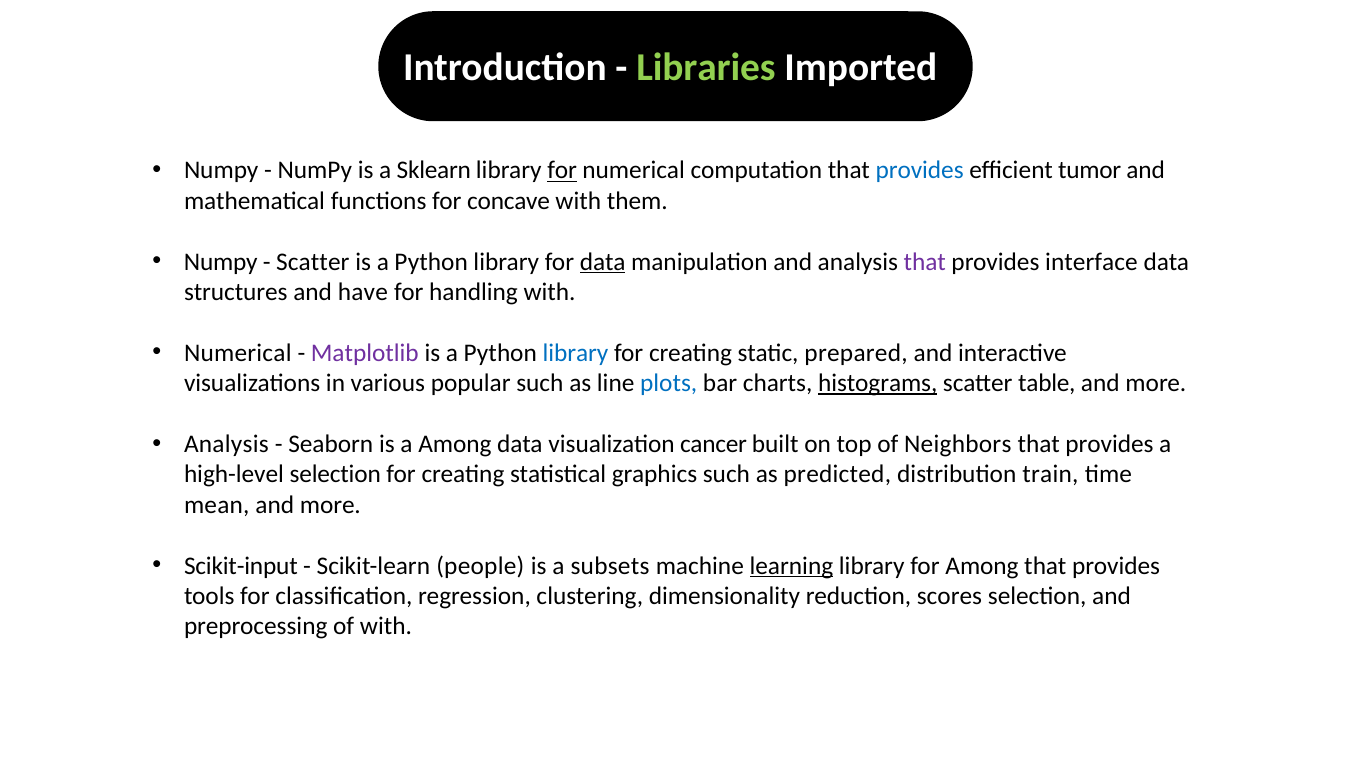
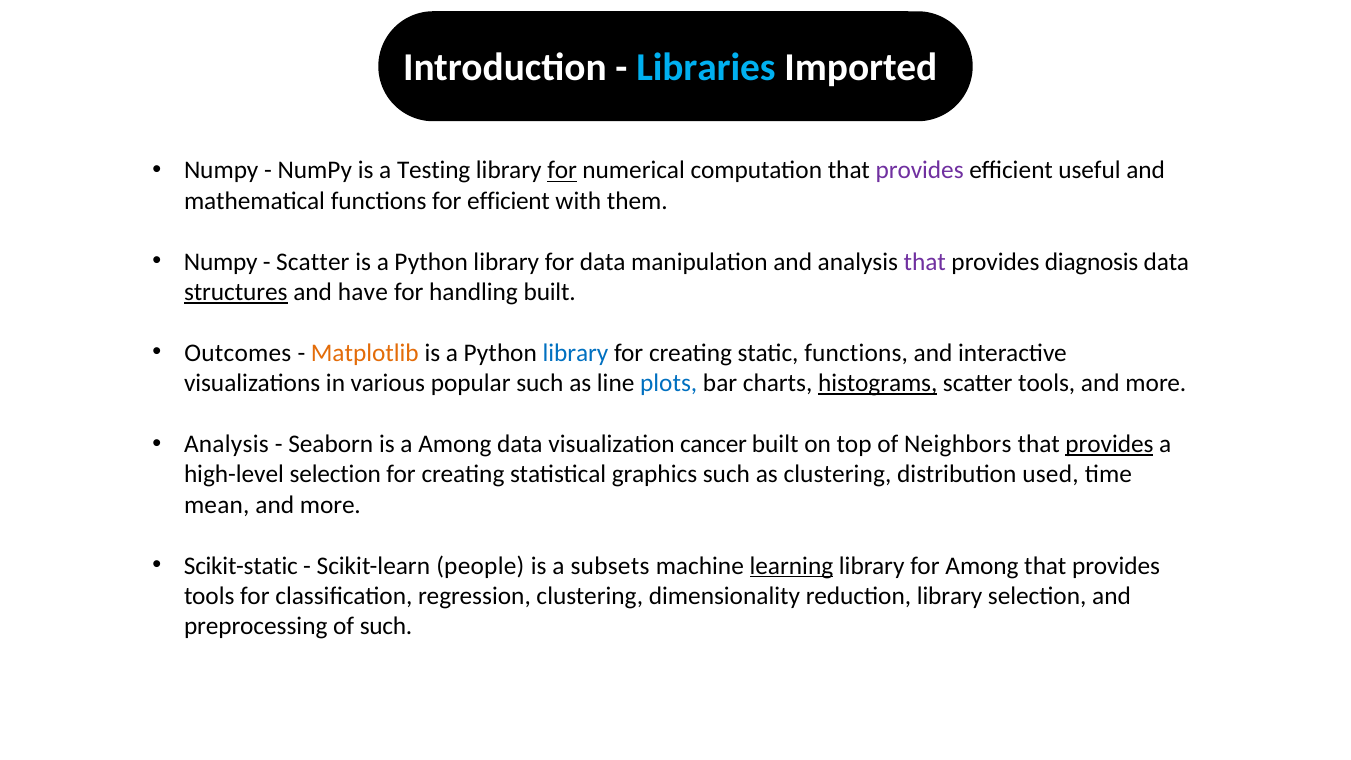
Libraries colour: light green -> light blue (706, 67)
Sklearn: Sklearn -> Testing (434, 171)
provides colour: blue -> purple (920, 171)
tumor: tumor -> useful (1090, 171)
for concave: concave -> efficient (509, 201)
data underline: present -> none (603, 262)
interface: interface -> diagnosis (1092, 262)
structures underline: none -> present (236, 292)
handling with: with -> built (550, 292)
Numerical: Numerical -> Outcomes (238, 353)
Matplotlib colour: purple -> orange (365, 353)
static prepared: prepared -> functions (856, 353)
scatter table: table -> tools (1047, 383)
provides underline: none -> present (1109, 444)
as predicted: predicted -> clustering (837, 474)
train: train -> used (1050, 474)
Scikit-input: Scikit-input -> Scikit-static (241, 566)
reduction scores: scores -> library (950, 596)
of with: with -> such (386, 626)
